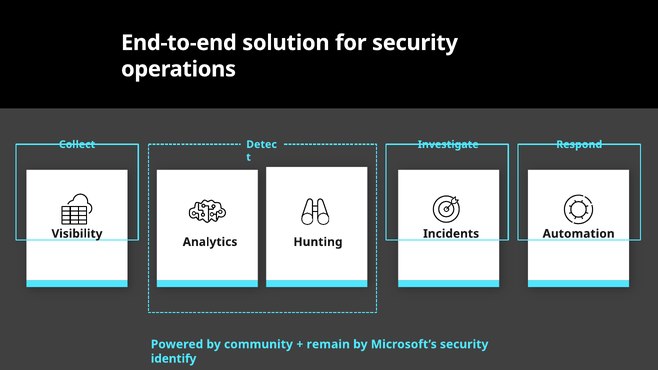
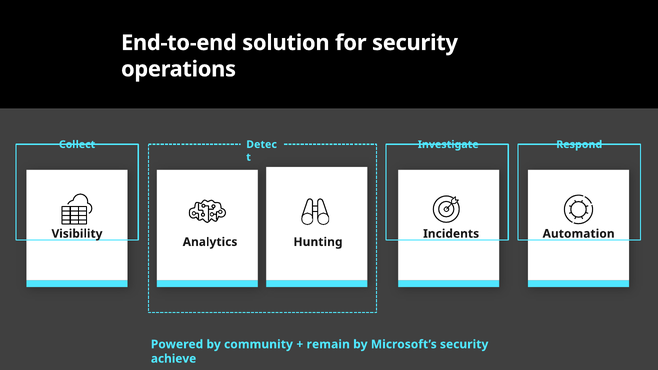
identify: identify -> achieve (174, 359)
